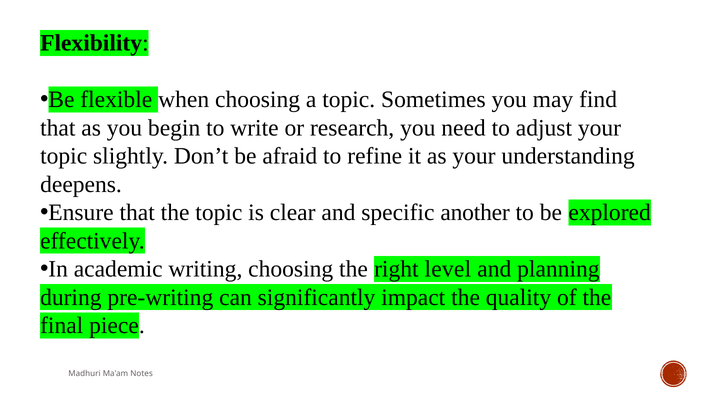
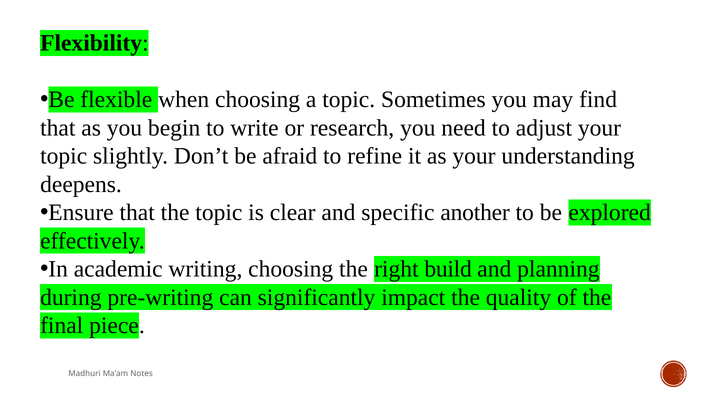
level: level -> build (448, 269)
